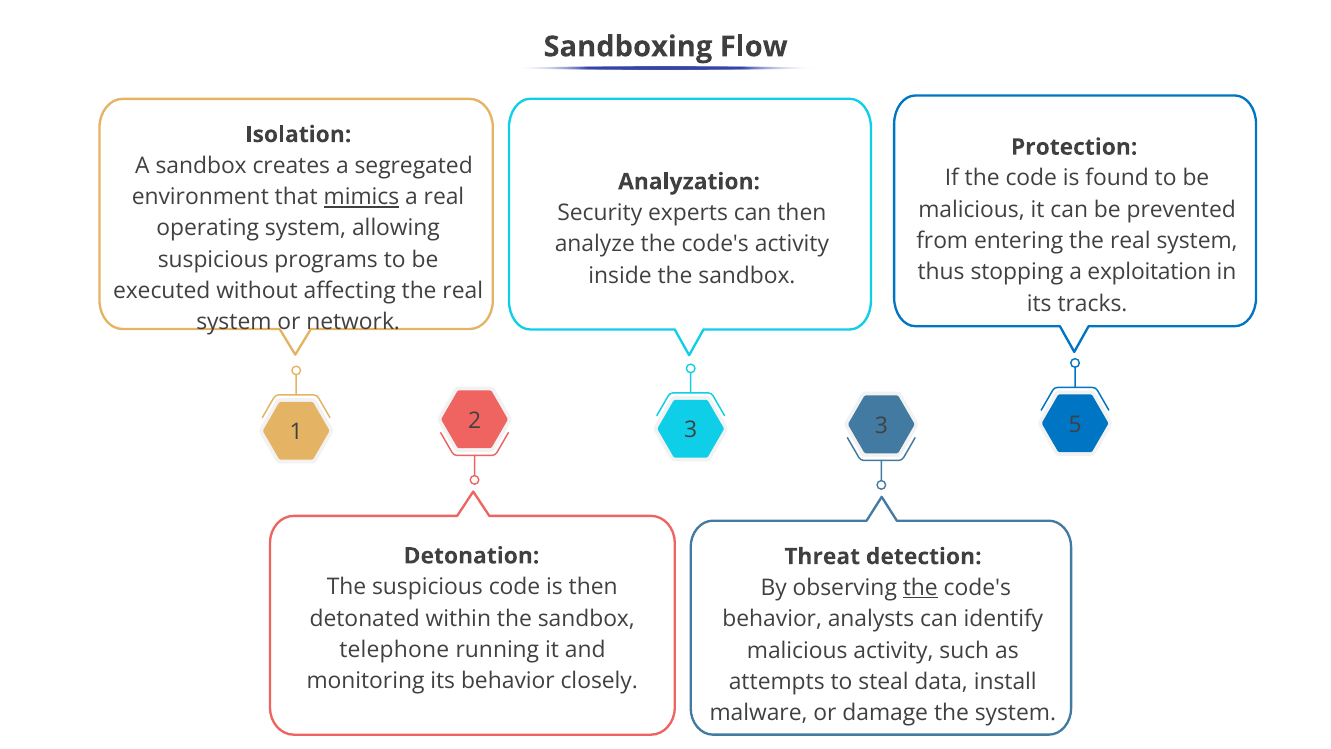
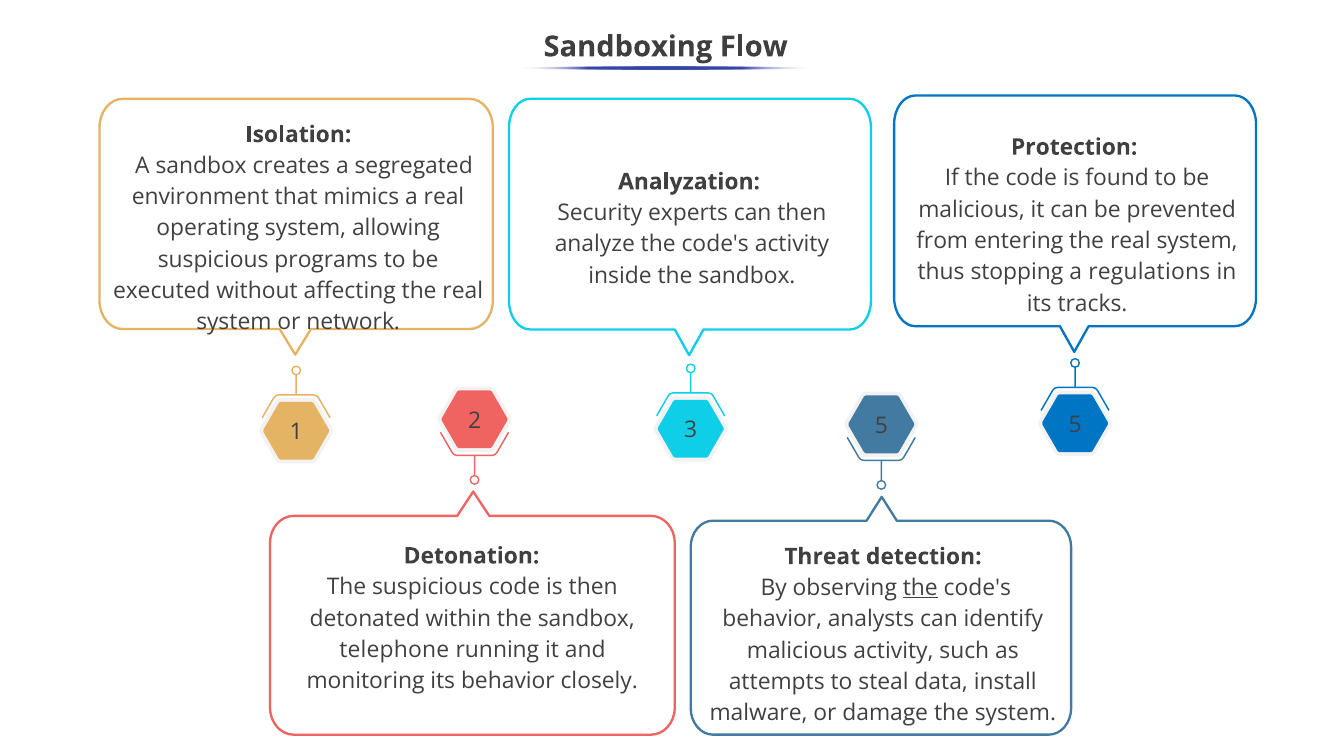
mimics underline: present -> none (361, 197)
exploitation: exploitation -> regulations (1149, 272)
2 3: 3 -> 5 (881, 426)
